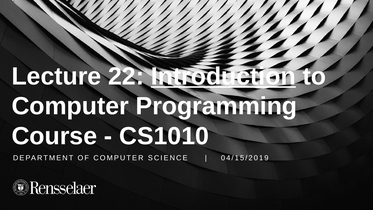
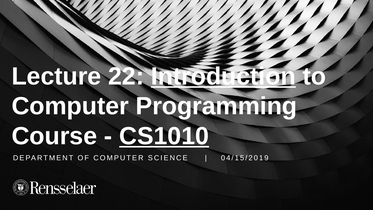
CS1010 underline: none -> present (164, 136)
